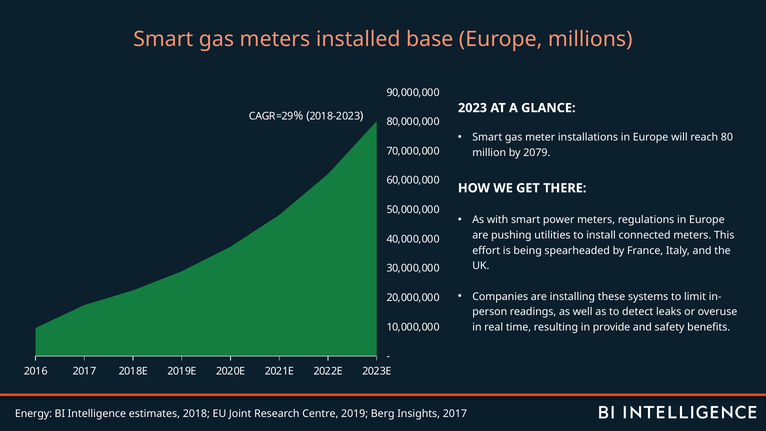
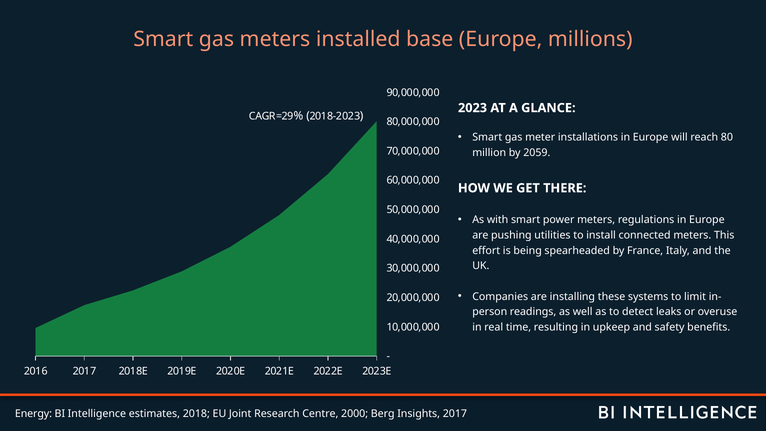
2079: 2079 -> 2059 (537, 152)
provide: provide -> upkeep (611, 327)
2019: 2019 -> 2000 (355, 414)
